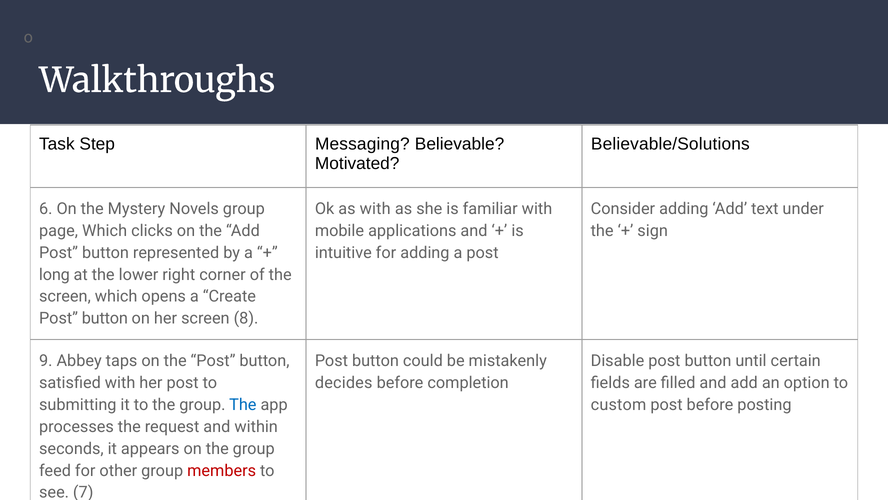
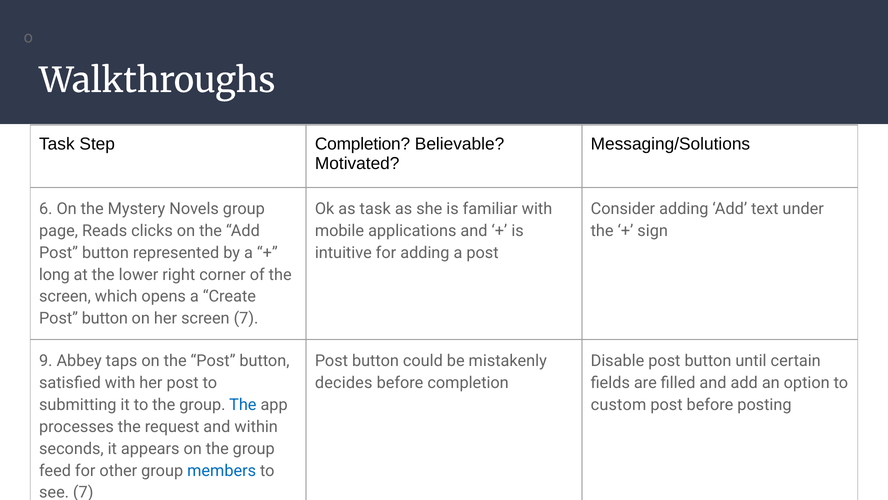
Step Messaging: Messaging -> Completion (363, 144)
Believable/Solutions: Believable/Solutions -> Messaging/Solutions (670, 144)
as with: with -> task (375, 209)
page Which: Which -> Reads (105, 231)
screen 8: 8 -> 7 (246, 318)
members colour: red -> blue (222, 470)
